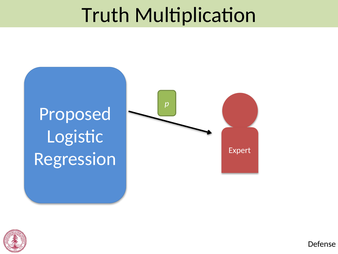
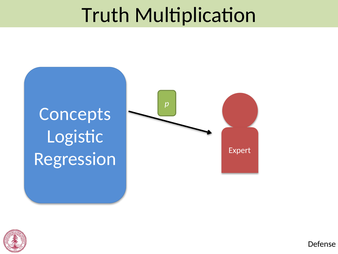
Proposed: Proposed -> Concepts (75, 114)
